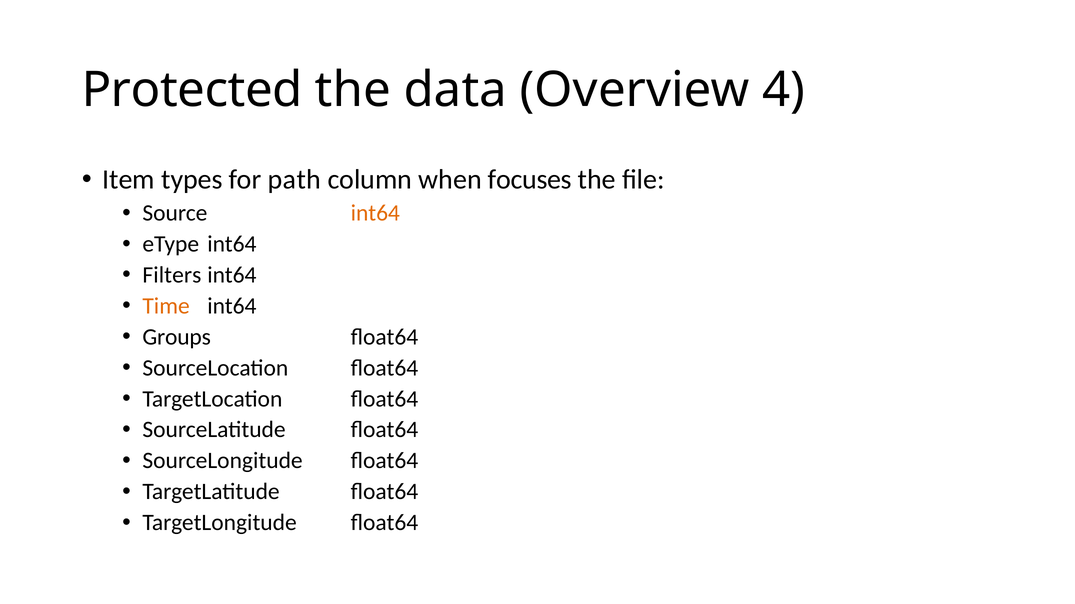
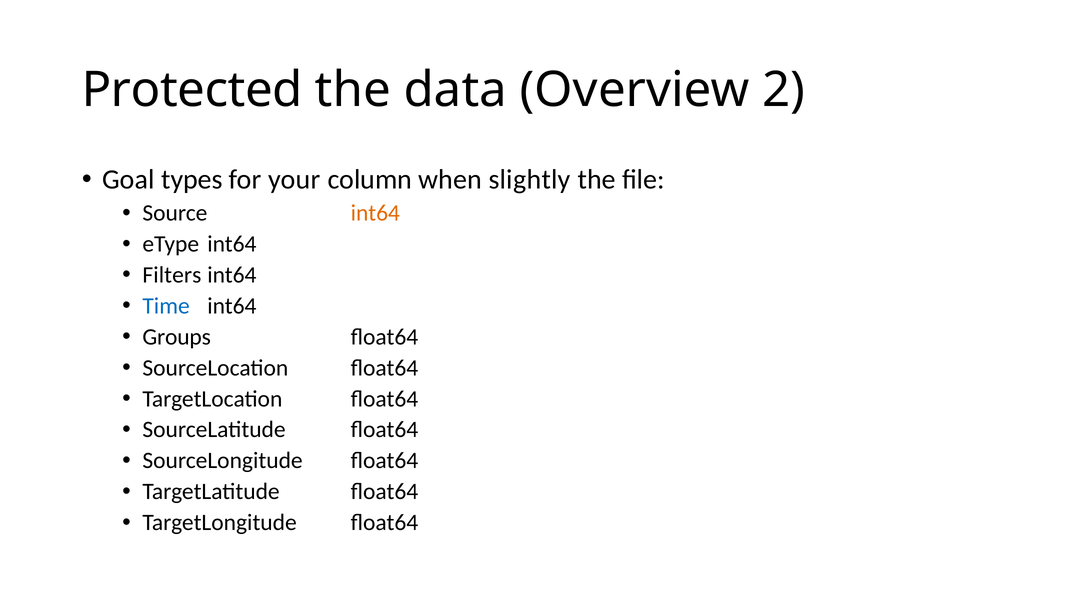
4: 4 -> 2 (784, 90)
Item: Item -> Goal (128, 180)
path: path -> your (294, 180)
focuses: focuses -> slightly (530, 180)
Time colour: orange -> blue (166, 306)
